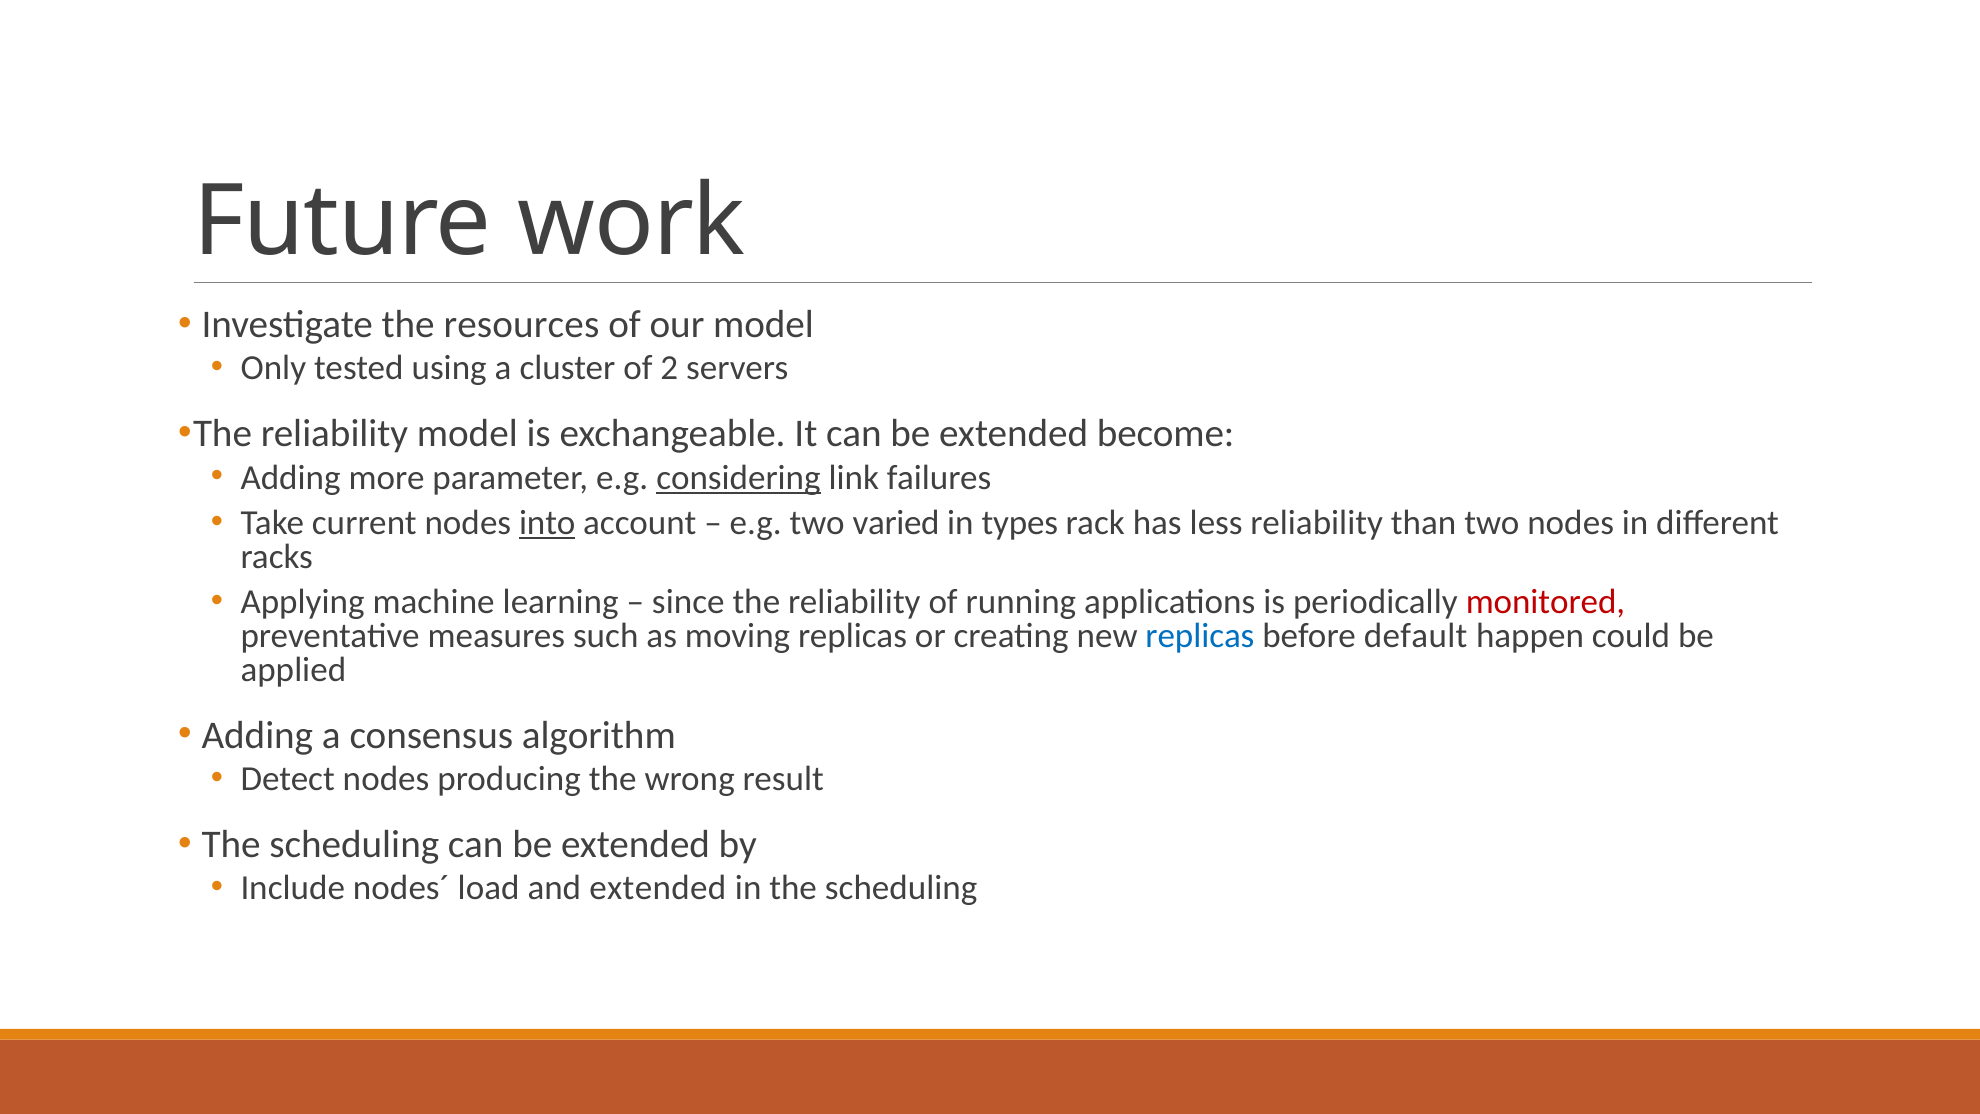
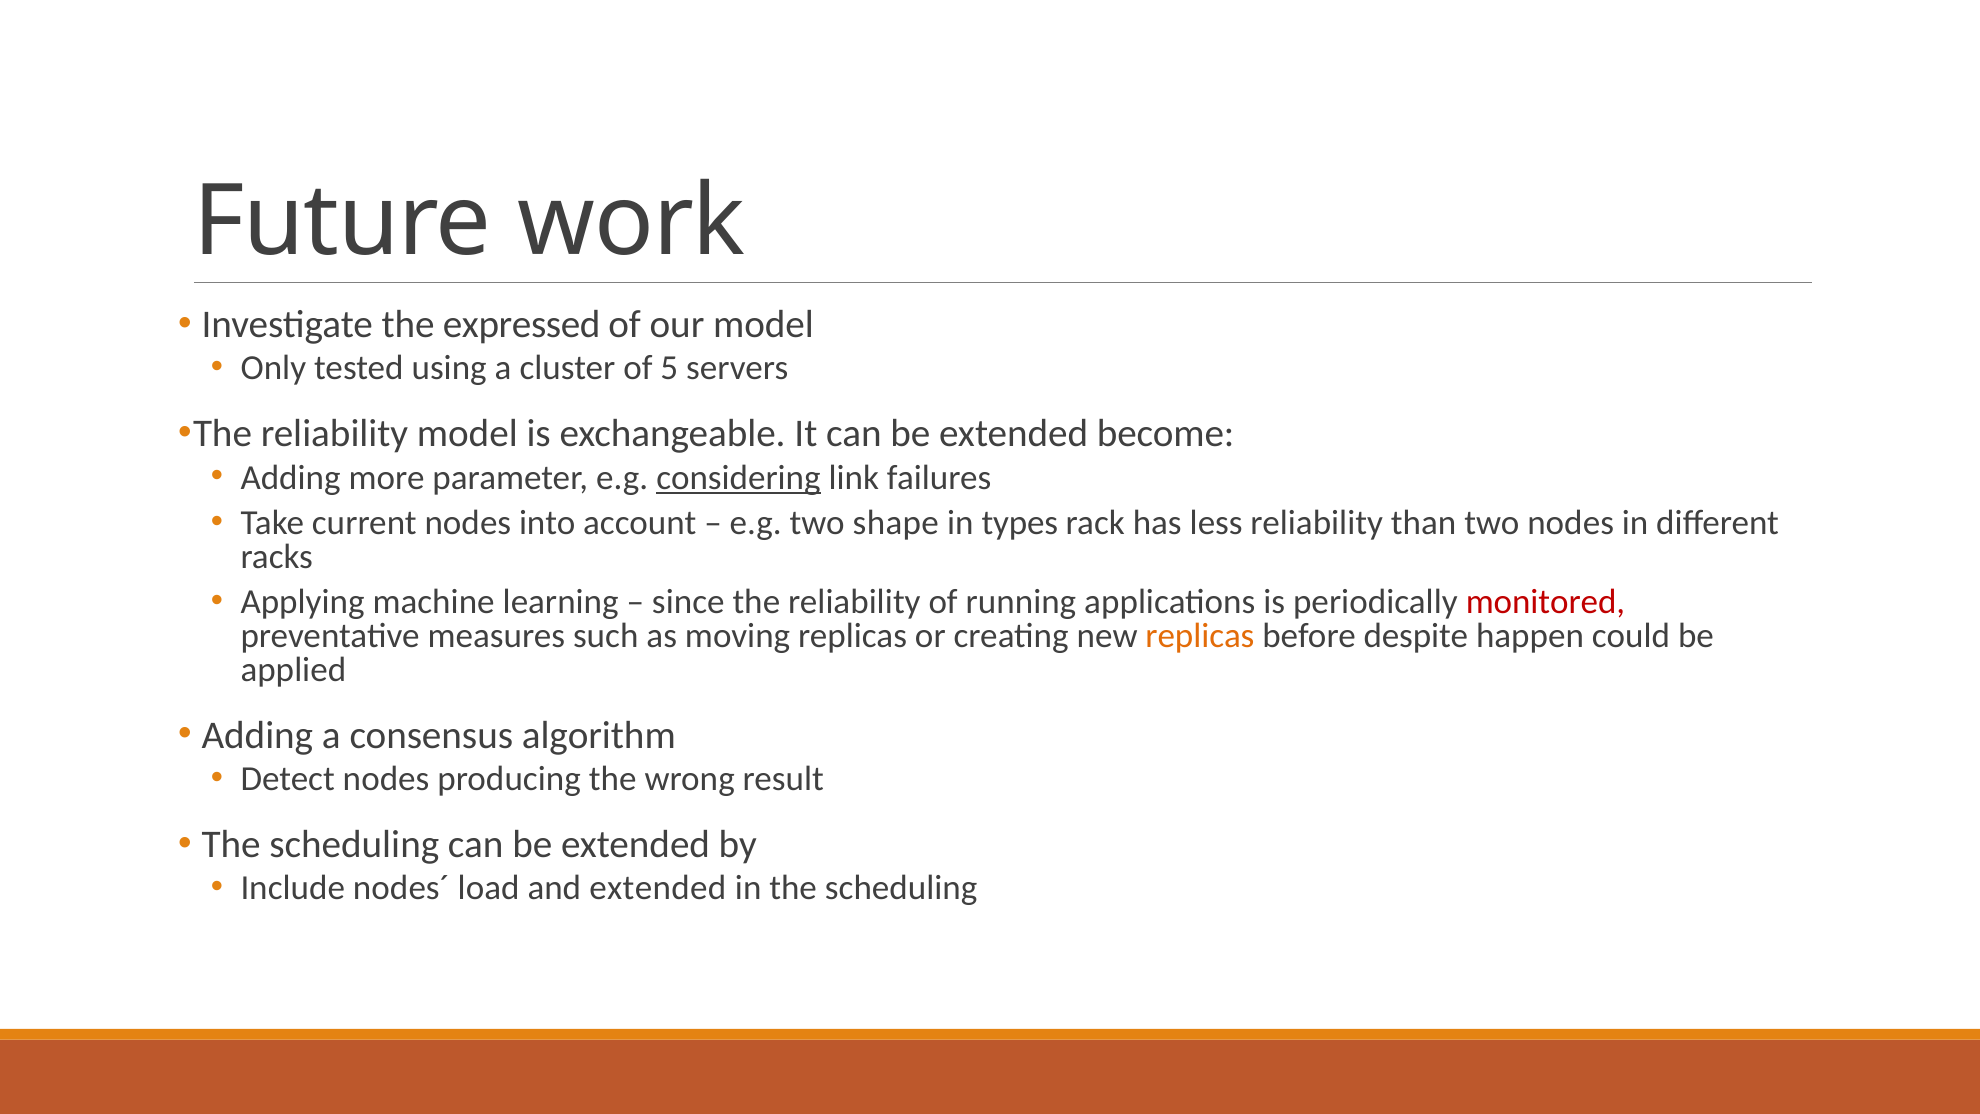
resources: resources -> expressed (522, 325)
2: 2 -> 5 (669, 368)
into underline: present -> none (547, 523)
varied: varied -> shape (896, 523)
replicas colour: blue -> orange (1200, 636)
default: default -> despite (1416, 636)
